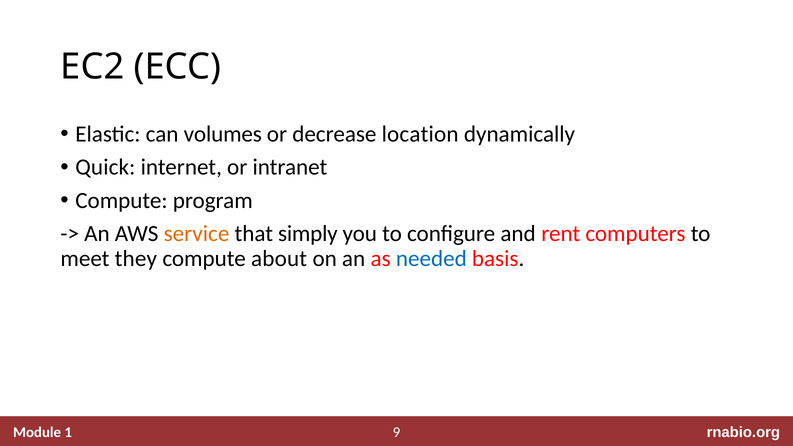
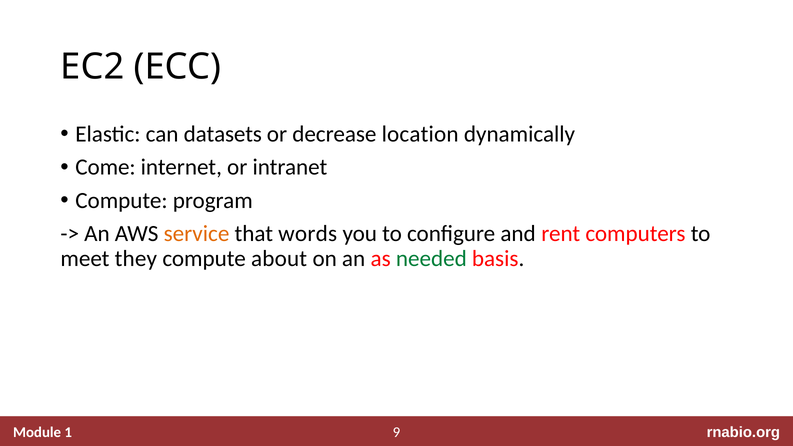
volumes: volumes -> datasets (223, 134)
Quick: Quick -> Come (105, 167)
simply: simply -> words (308, 234)
needed colour: blue -> green (431, 259)
